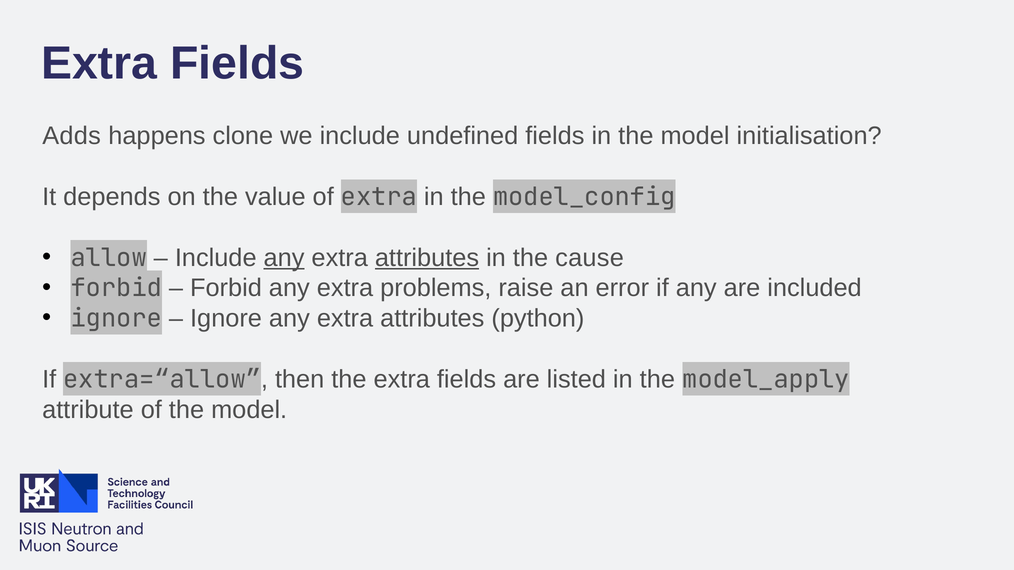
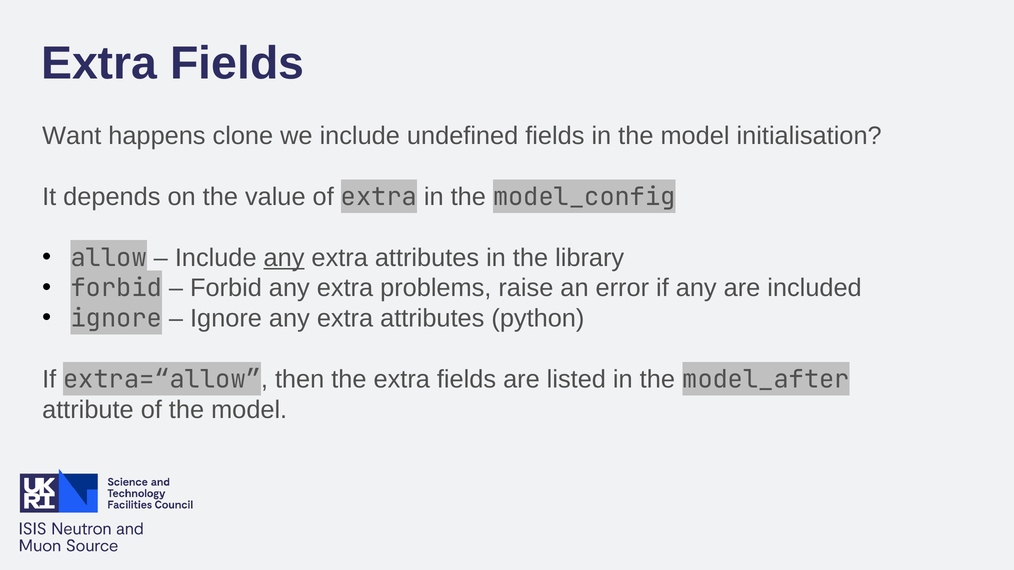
Adds: Adds -> Want (72, 136)
attributes underline: present -> none (427, 258)
cause: cause -> library (590, 258)
model_apply: model_apply -> model_after (766, 380)
